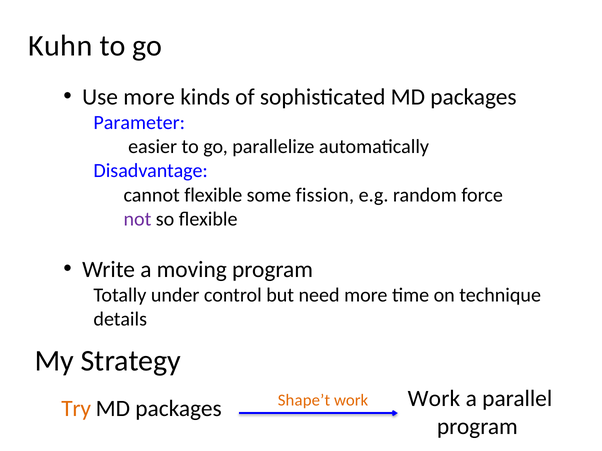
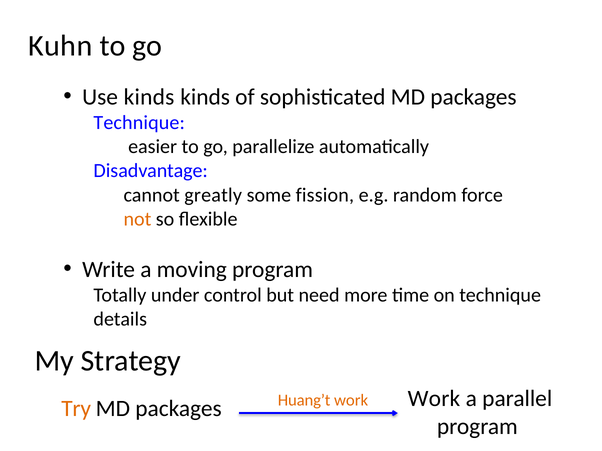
Use more: more -> kinds (149, 97)
Parameter: Parameter -> Technique (139, 123)
cannot flexible: flexible -> greatly (213, 195)
not colour: purple -> orange (137, 219)
Shape’t: Shape’t -> Huang’t (304, 401)
